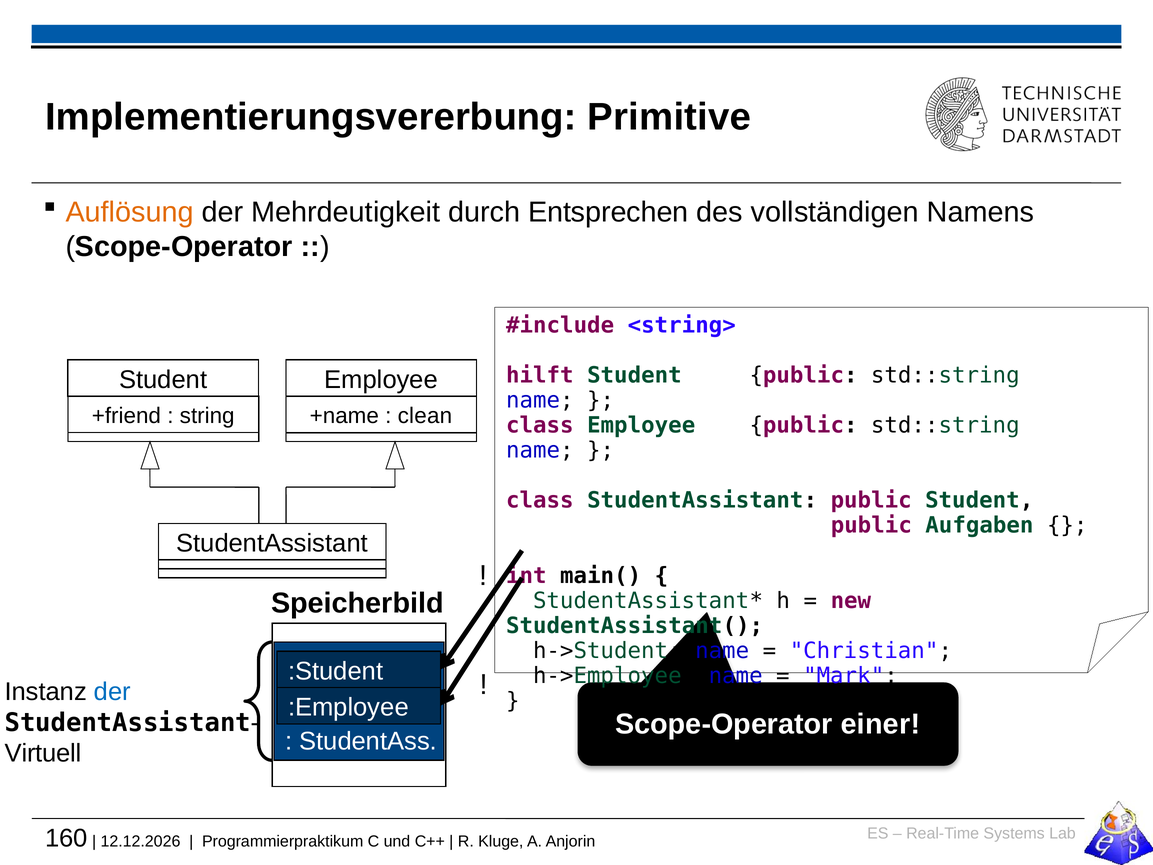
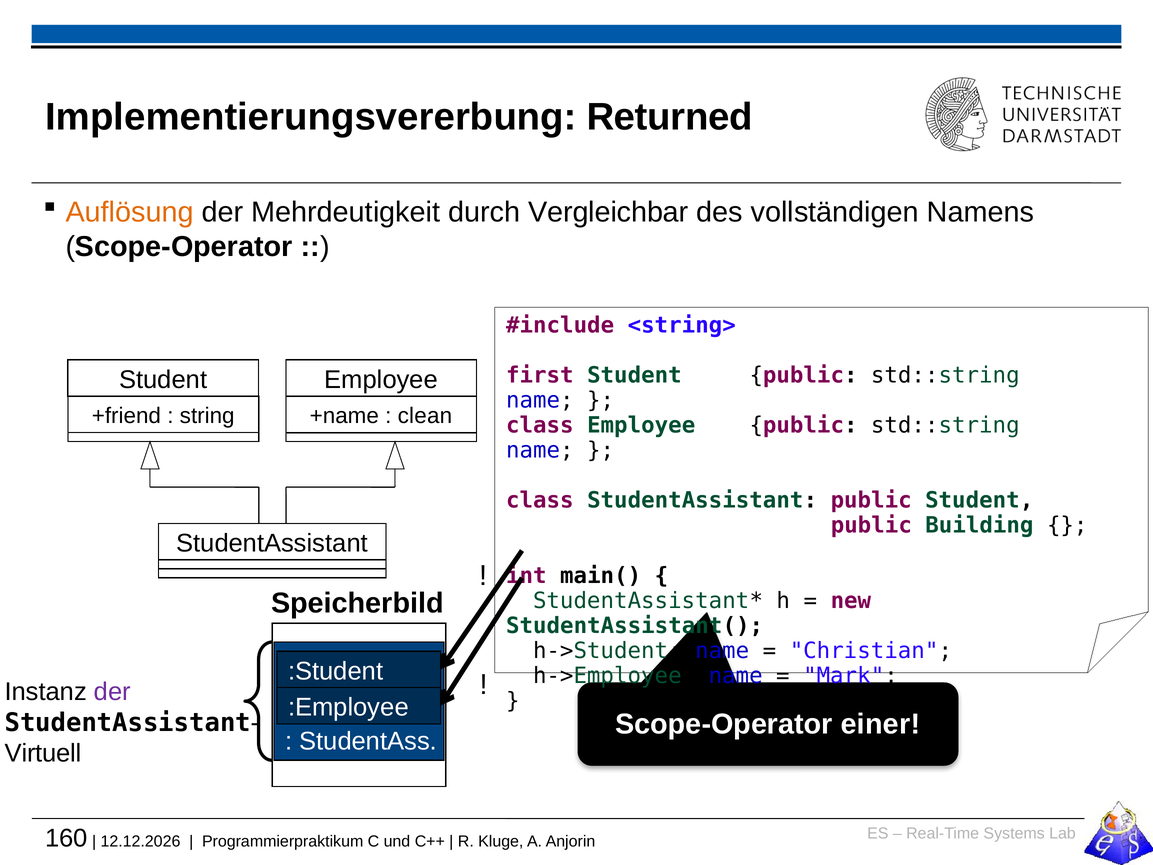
Primitive: Primitive -> Returned (670, 117)
Entsprechen: Entsprechen -> Vergleichbar (608, 212)
hilft: hilft -> first (540, 375)
Aufgaben: Aufgaben -> Building (979, 525)
der colour: blue -> purple (112, 692)
